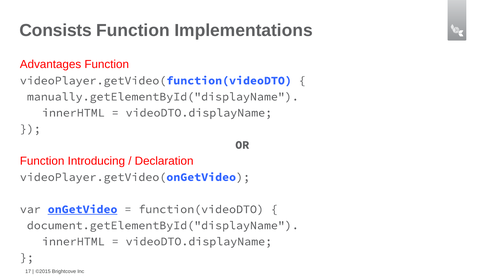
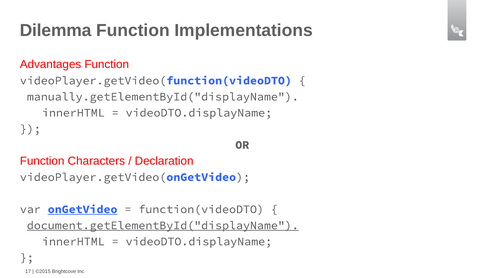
Consists: Consists -> Dilemma (56, 30)
Introducing: Introducing -> Characters (96, 161)
document.getElementById("displayName underline: none -> present (163, 226)
